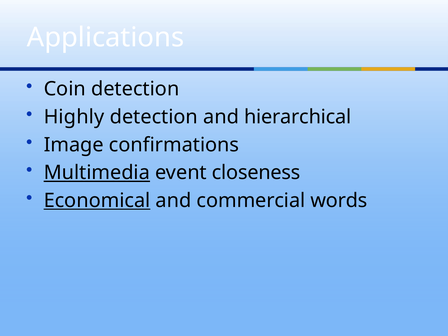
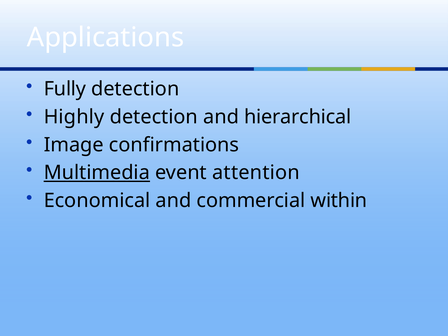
Coin: Coin -> Fully (65, 89)
closeness: closeness -> attention (256, 173)
Economical underline: present -> none (97, 201)
words: words -> within (339, 201)
